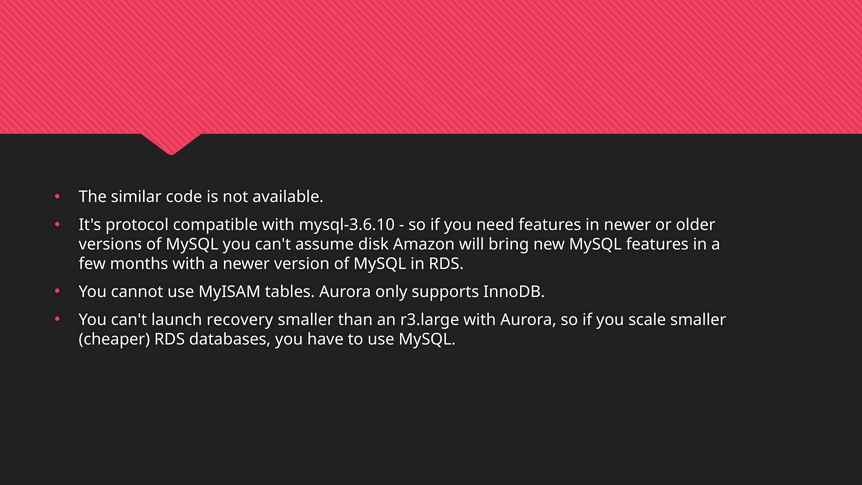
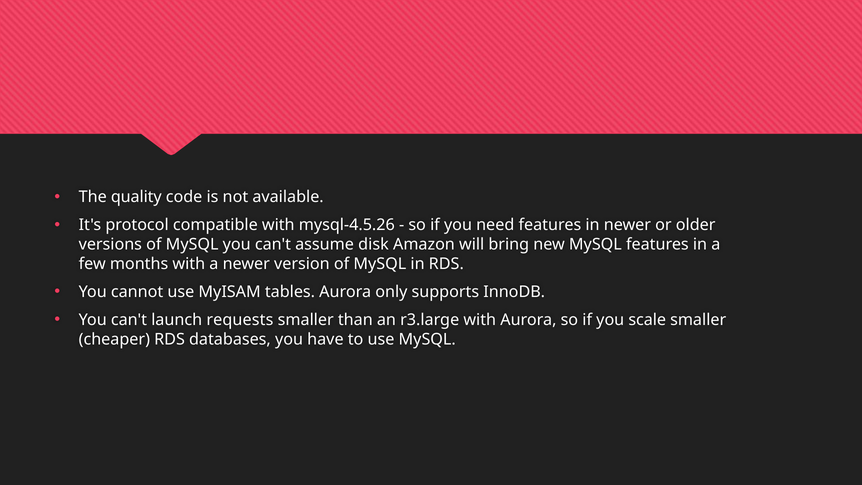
similar: similar -> quality (136, 197)
mysql-3.6.10: mysql-3.6.10 -> mysql-4.5.26 (347, 225)
recovery: recovery -> requests (240, 320)
